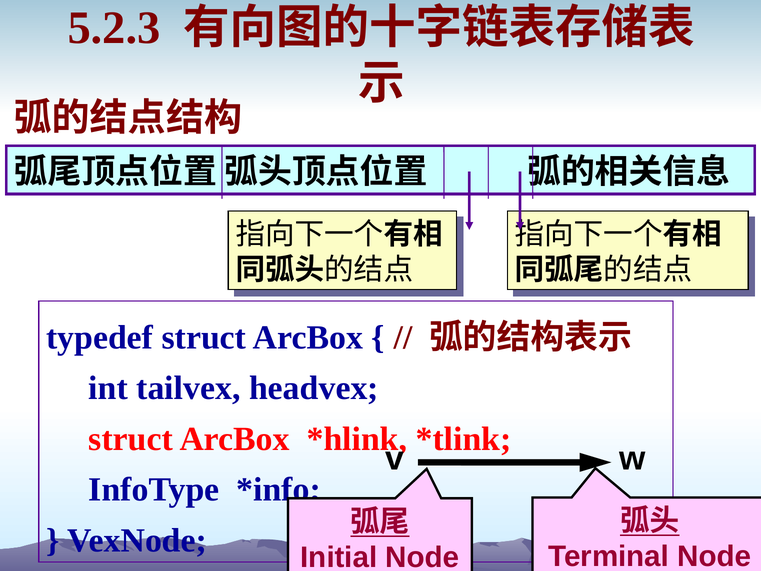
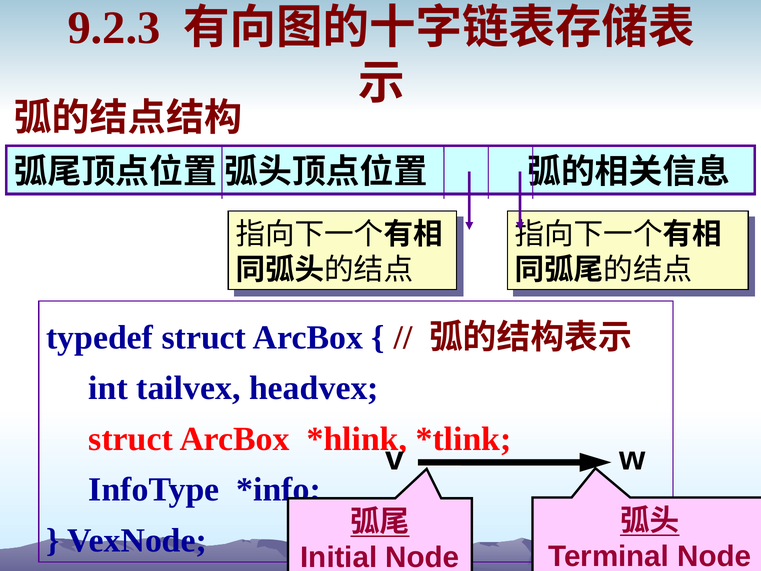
5.2.3: 5.2.3 -> 9.2.3 (114, 28)
